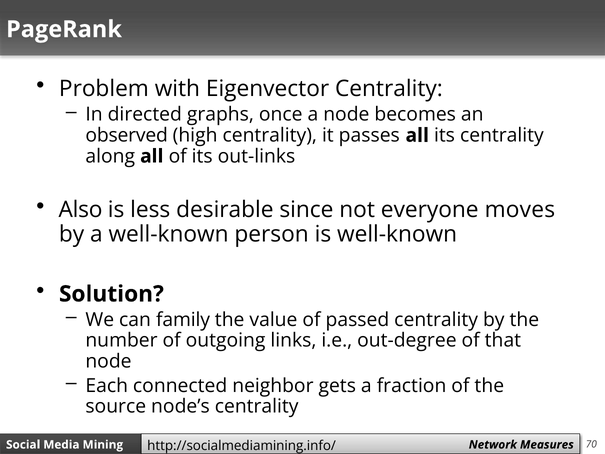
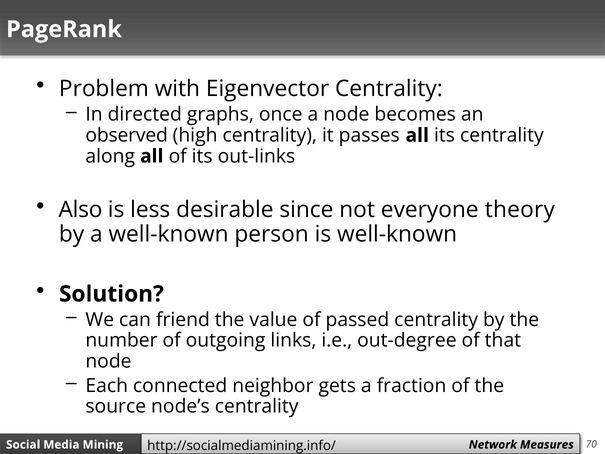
moves: moves -> theory (520, 210)
family: family -> friend (183, 319)
